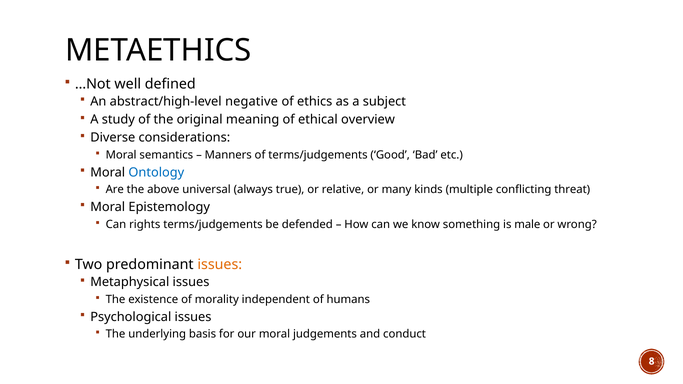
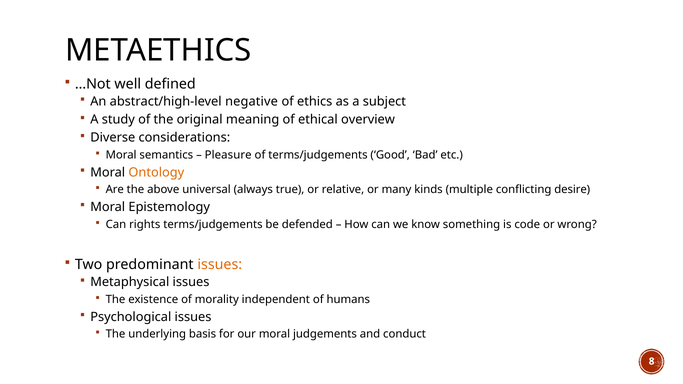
Manners: Manners -> Pleasure (228, 155)
Ontology colour: blue -> orange (156, 172)
threat: threat -> desire (572, 190)
male: male -> code (527, 224)
